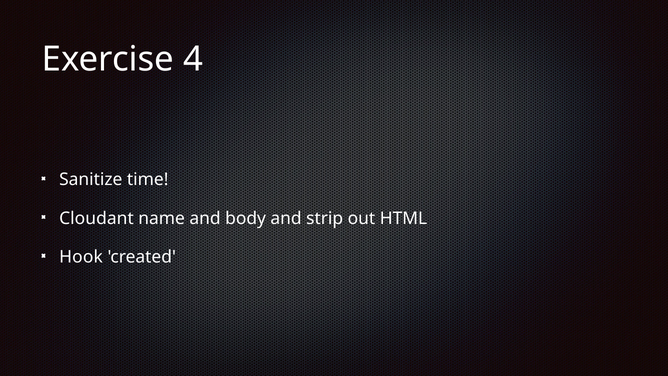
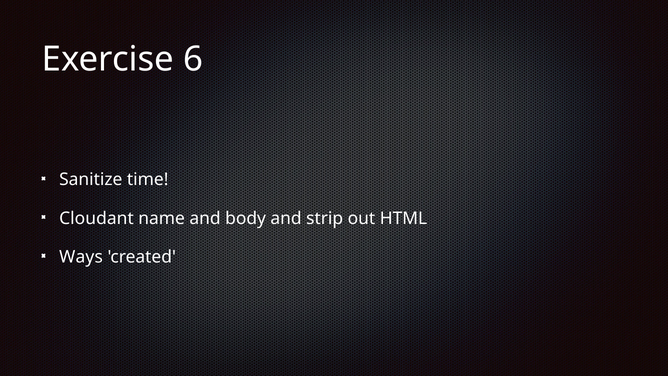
4: 4 -> 6 (193, 59)
Hook: Hook -> Ways (81, 257)
